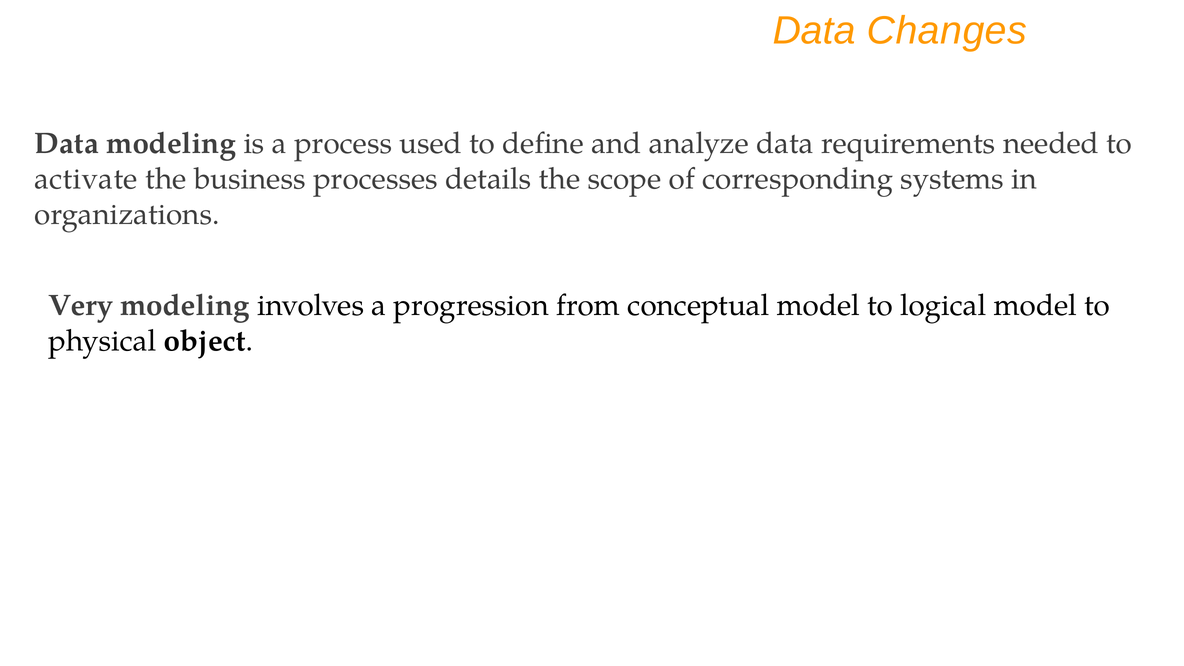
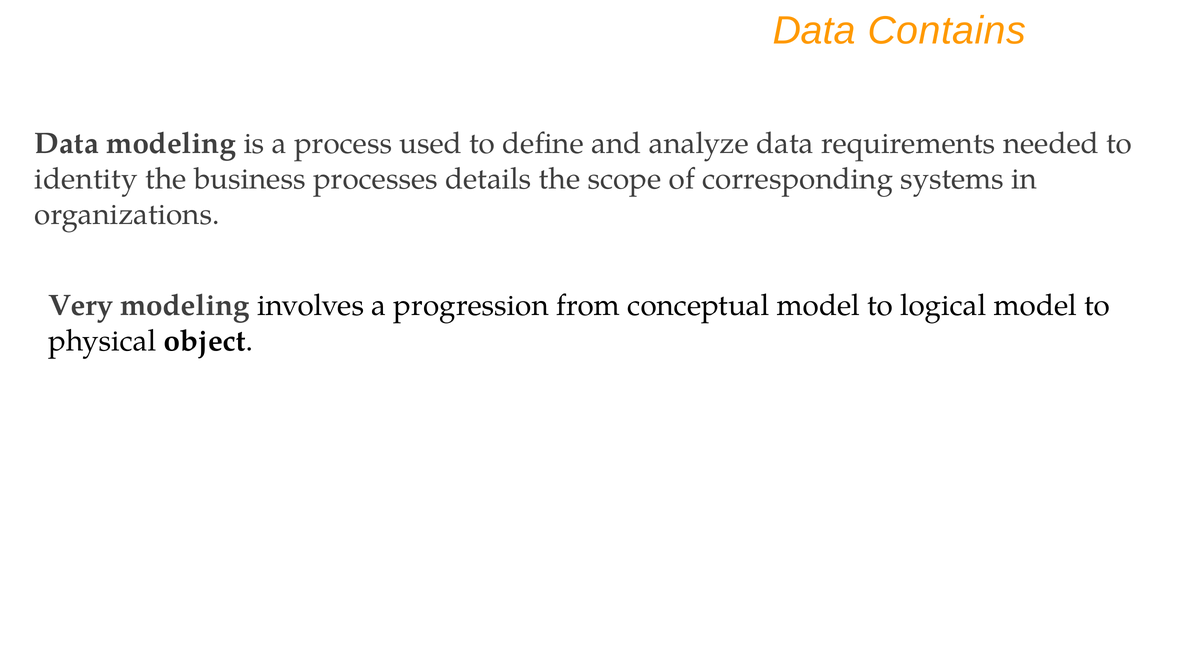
Changes: Changes -> Contains (947, 31)
activate: activate -> identity (86, 179)
